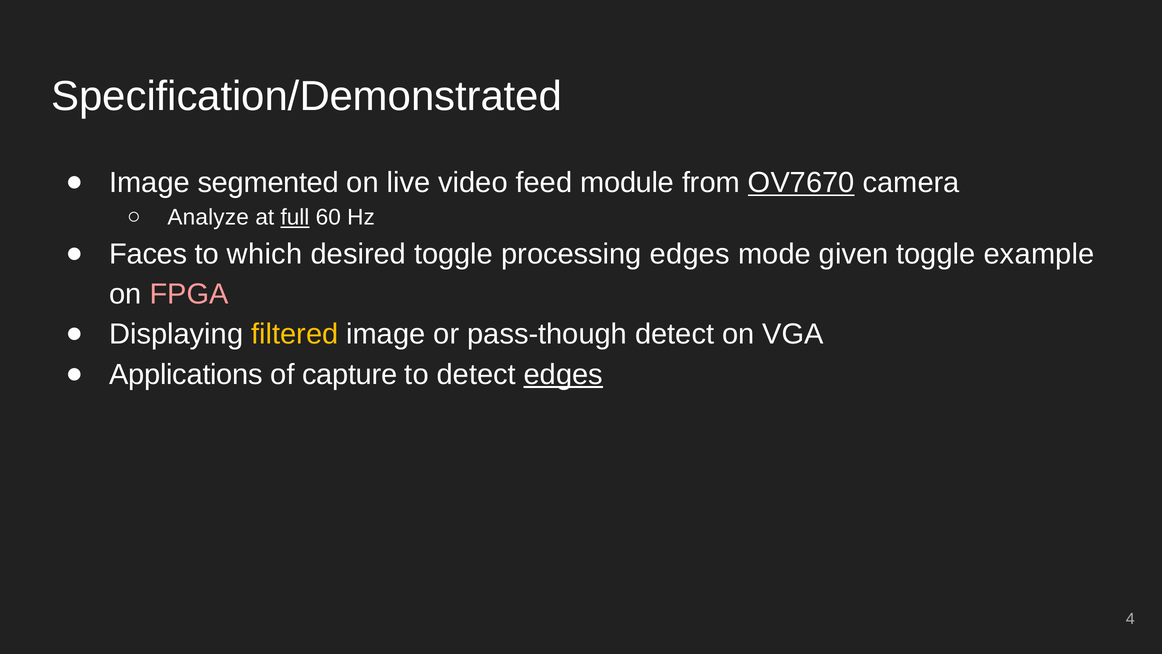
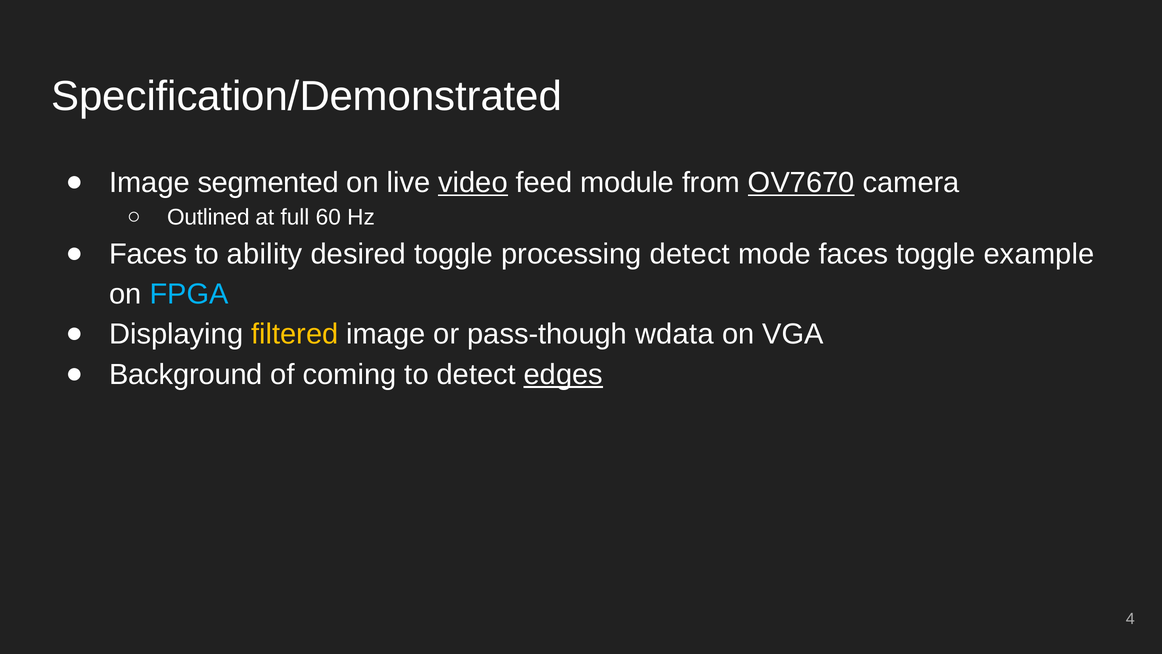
video underline: none -> present (473, 183)
Analyze: Analyze -> Outlined (208, 217)
full underline: present -> none (295, 217)
which: which -> ability (265, 254)
processing edges: edges -> detect (690, 254)
mode given: given -> faces (854, 254)
FPGA colour: pink -> light blue (189, 294)
pass-though detect: detect -> wdata (675, 334)
Applications: Applications -> Background (186, 374)
capture: capture -> coming (350, 374)
